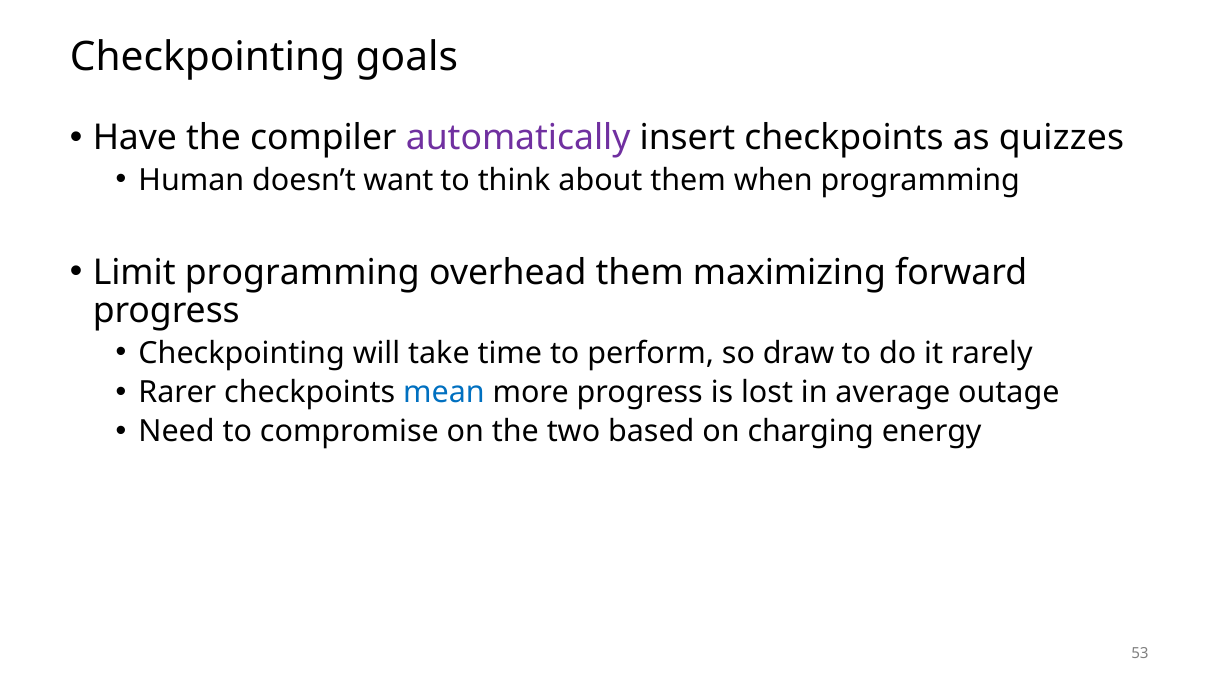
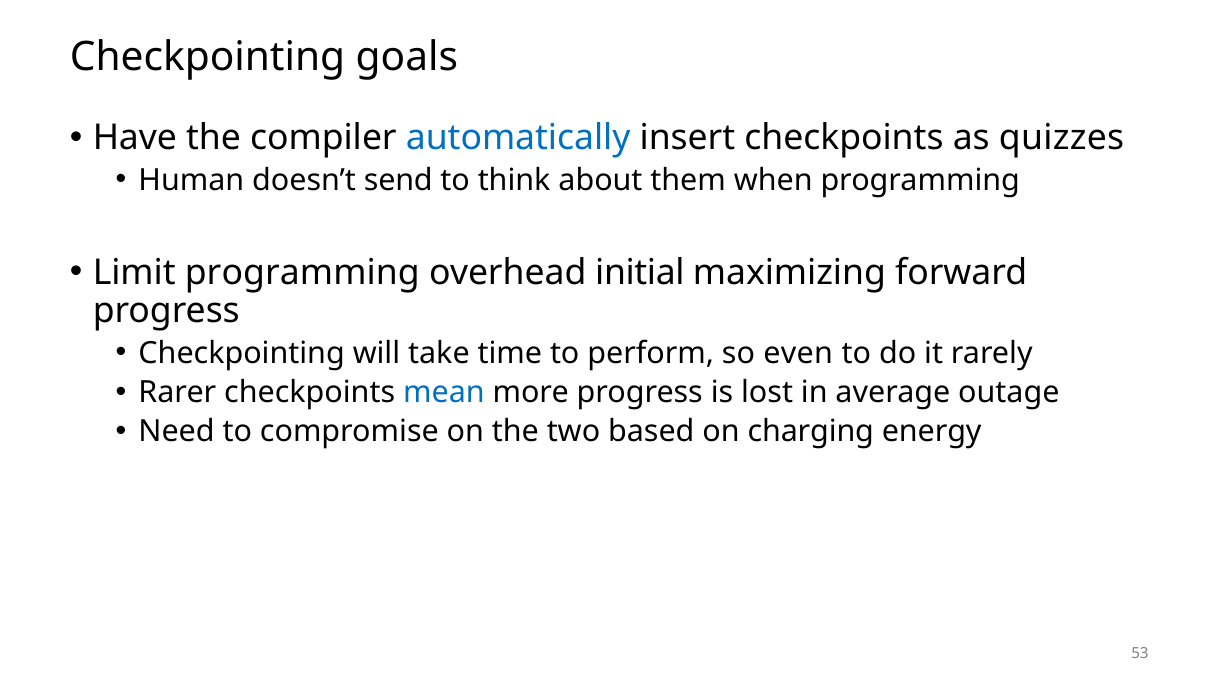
automatically colour: purple -> blue (518, 138)
want: want -> send (398, 180)
overhead them: them -> initial (640, 273)
draw: draw -> even (798, 353)
